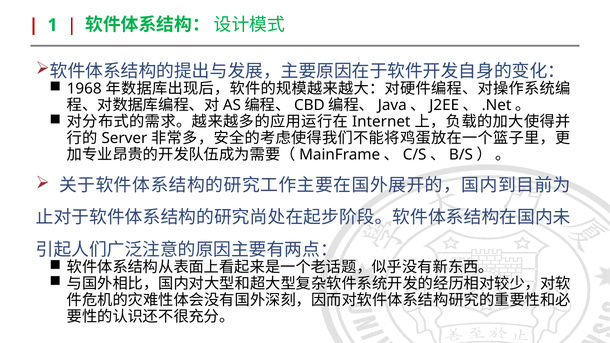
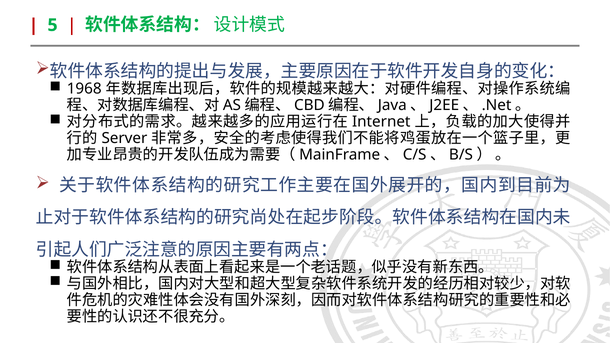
1: 1 -> 5 (53, 25)
